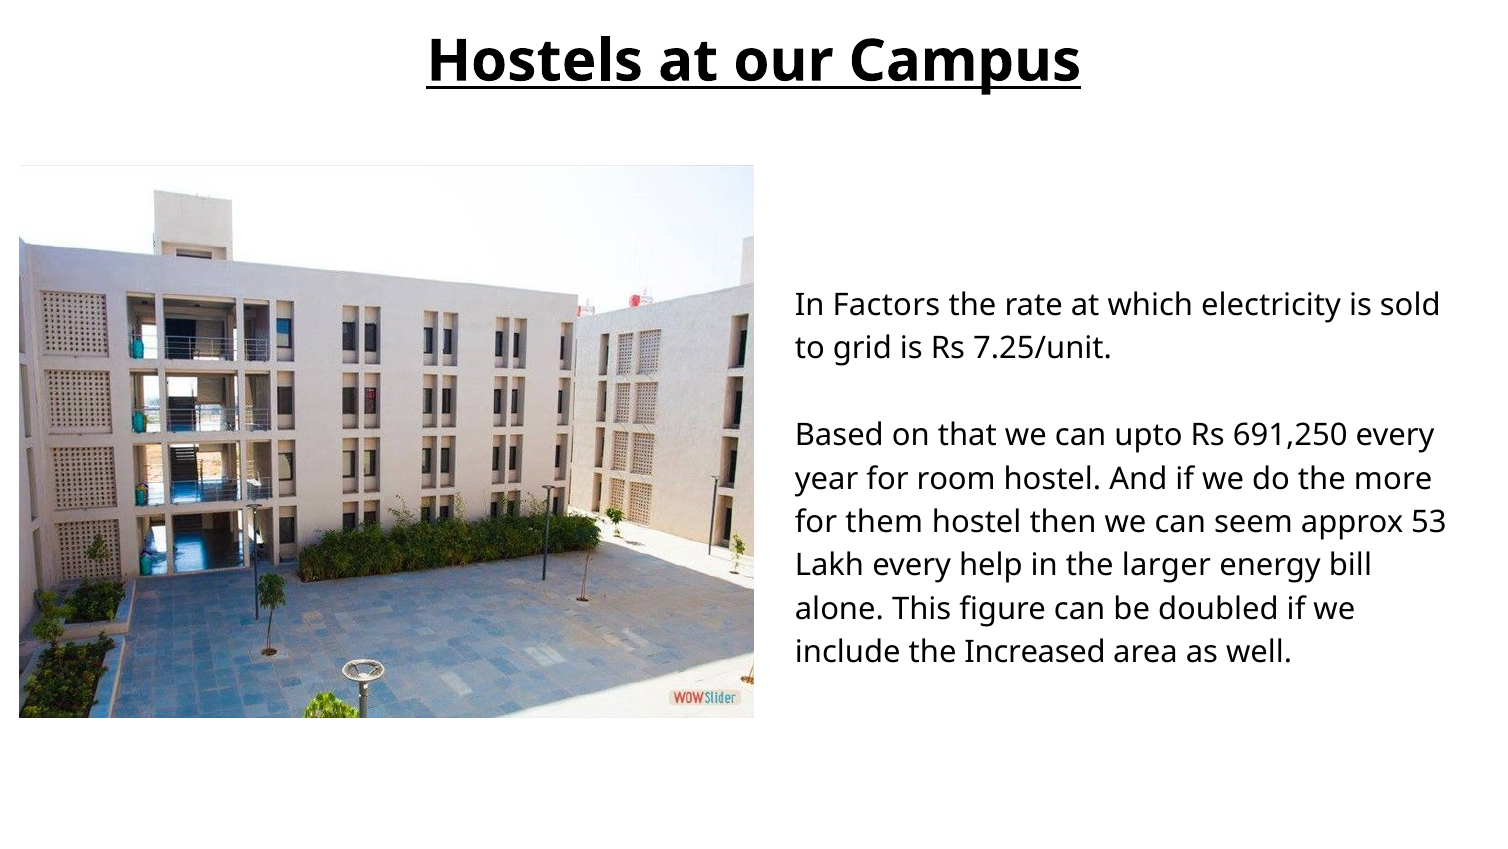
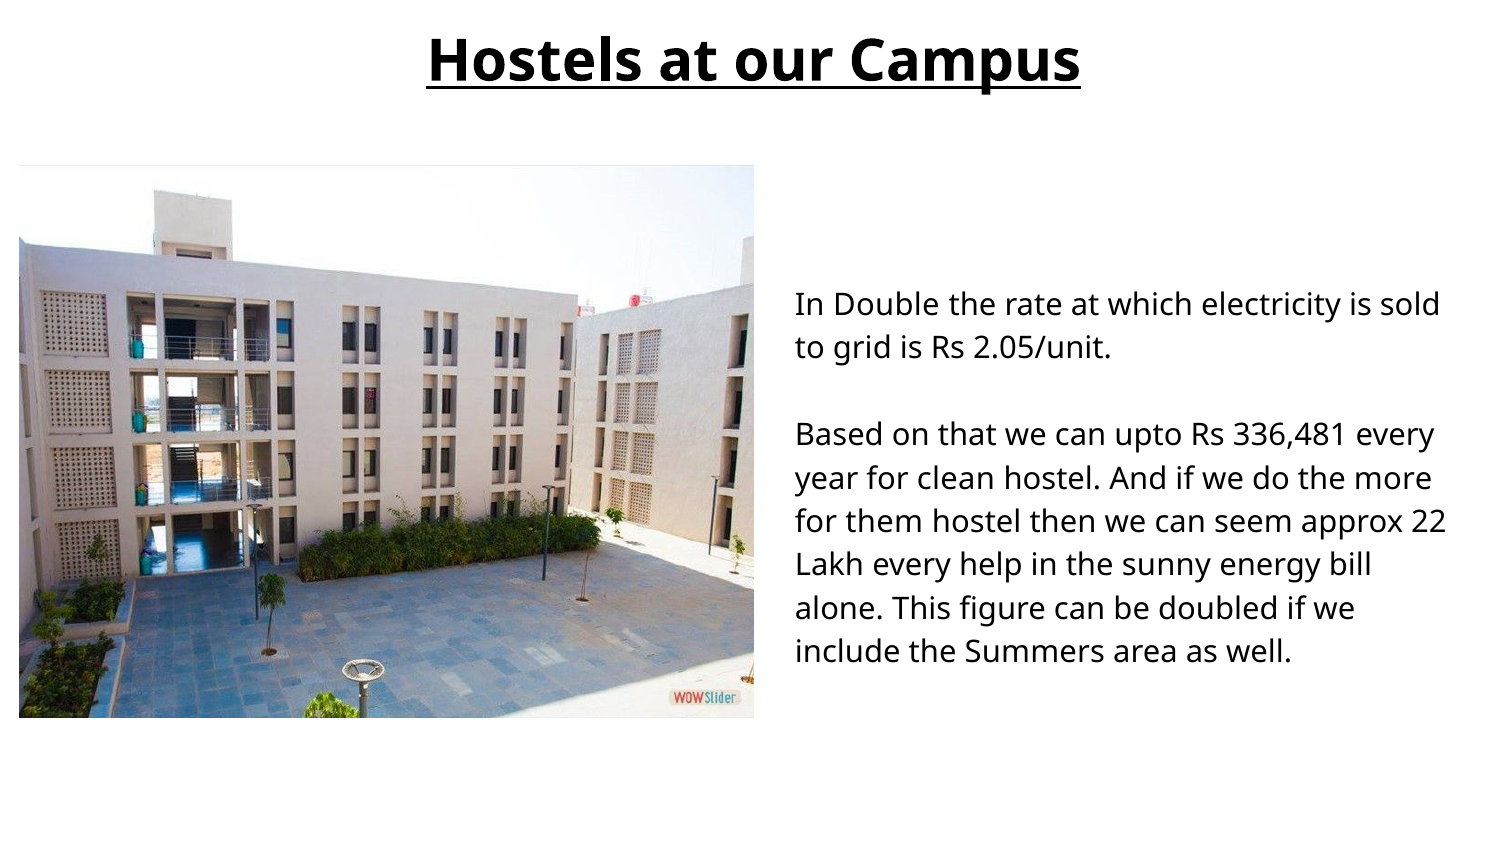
Factors: Factors -> Double (886, 305)
7.25/unit: 7.25/unit -> 2.05/unit (1043, 348)
691,250: 691,250 -> 336,481 (1290, 435)
room: room -> clean (956, 478)
53: 53 -> 22 (1429, 522)
larger: larger -> sunny (1166, 565)
Increased: Increased -> Summers (1035, 652)
